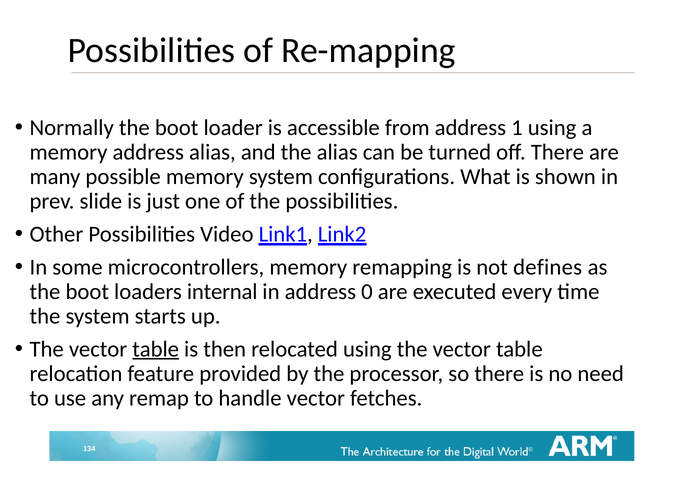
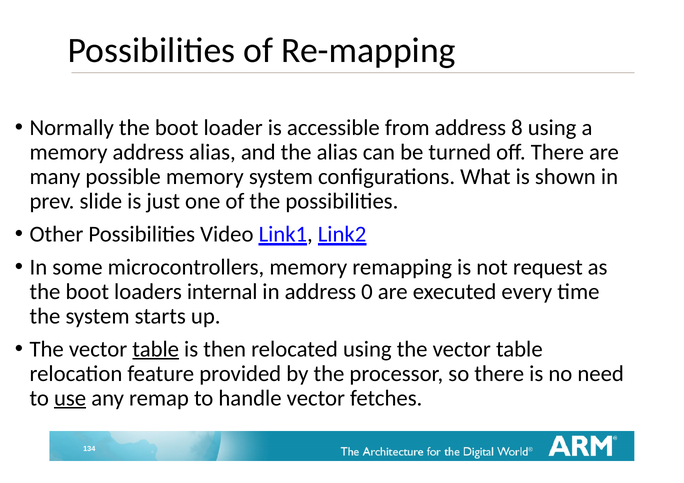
1: 1 -> 8 (517, 128)
defines: defines -> request (548, 267)
use underline: none -> present (70, 398)
